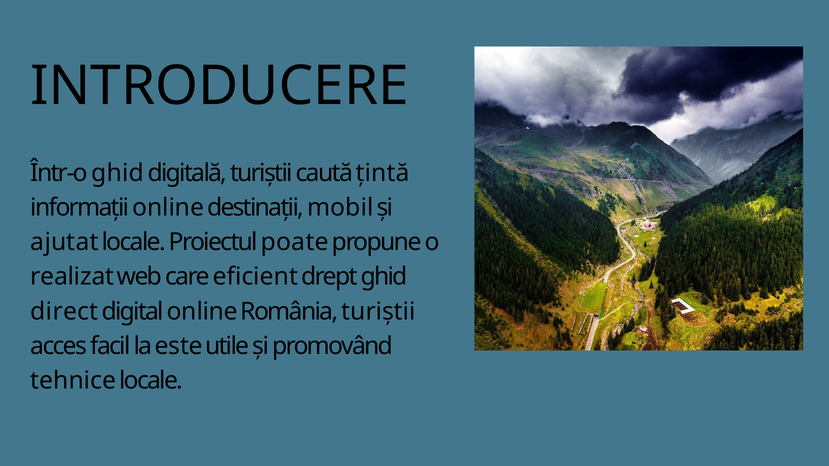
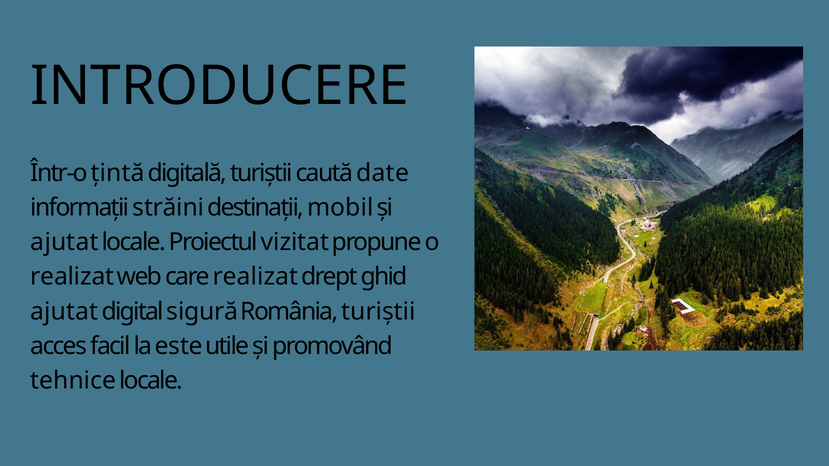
Într-o ghid: ghid -> țintă (118, 173)
țintă: țintă -> date (383, 173)
informații online: online -> străini (168, 208)
poate: poate -> vizitat (295, 242)
care eficient: eficient -> realizat (255, 277)
direct: direct -> ajutat (64, 312)
digital online: online -> sigură (202, 312)
